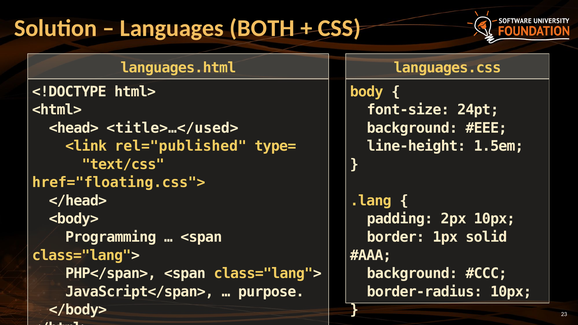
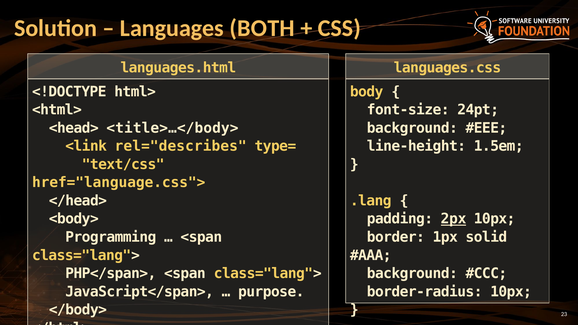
<title>…</used>: <title>…</used> -> <title>…</body> (172, 128)
rel="published: rel="published -> rel="describes (181, 146)
href="floating.css">: href="floating.css"> -> href="language.css"> (119, 183)
2px underline: none -> present (454, 219)
